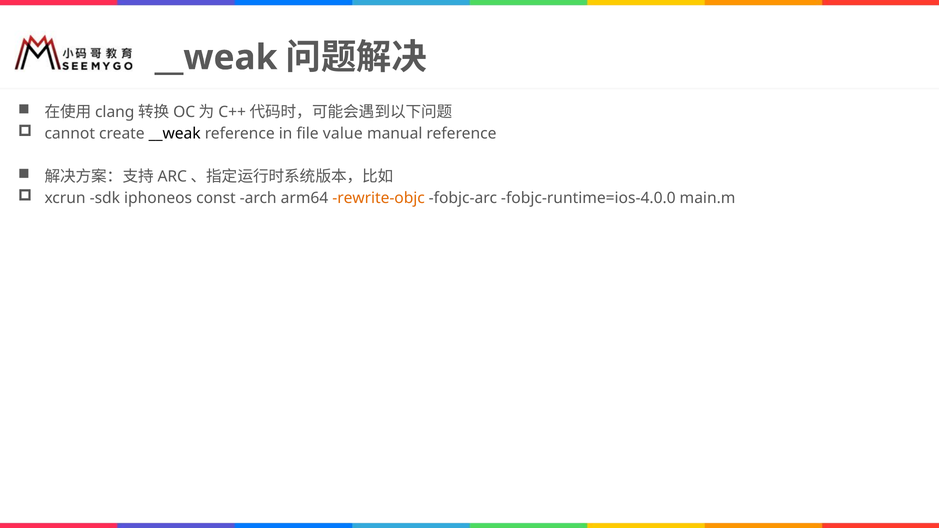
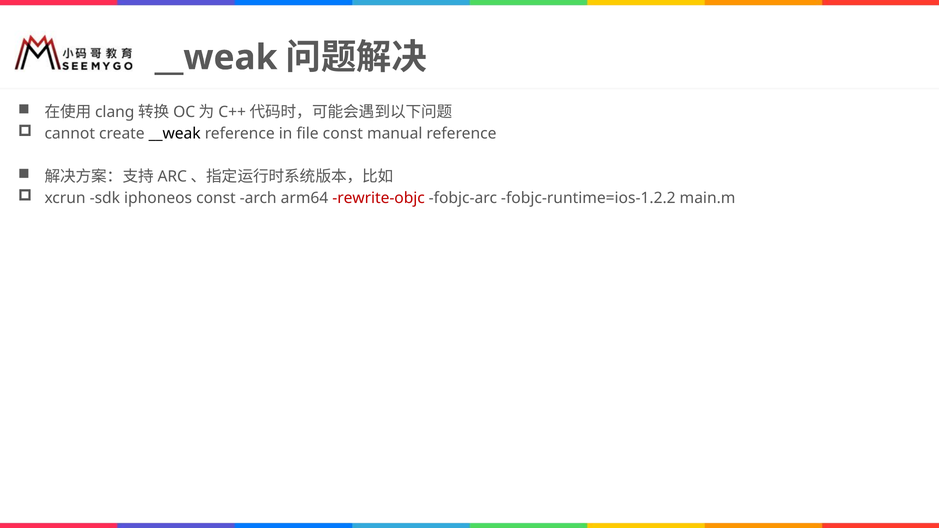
file value: value -> const (343, 134)
rewrite-objc colour: orange -> red (379, 198)
fobjc-runtime=ios-4.0.0: fobjc-runtime=ios-4.0.0 -> fobjc-runtime=ios-1.2.2 (588, 198)
